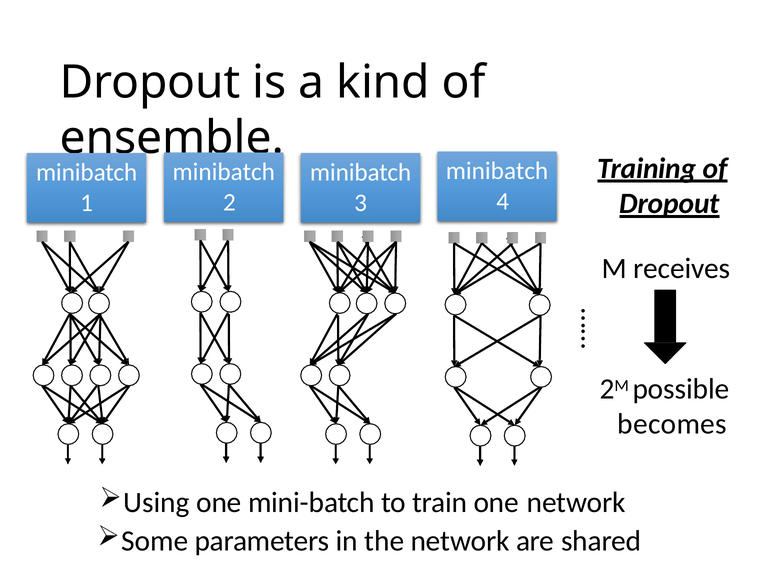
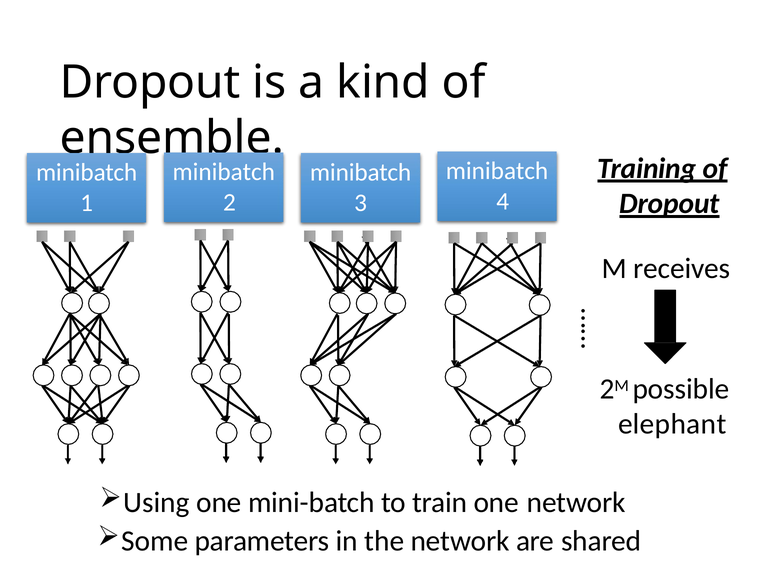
becomes: becomes -> elephant (672, 424)
